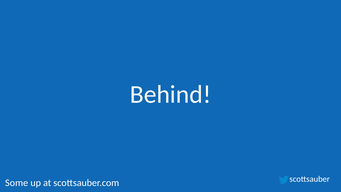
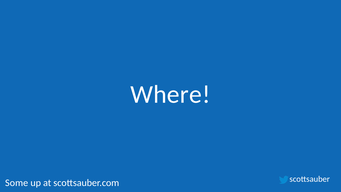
Behind: Behind -> Where (170, 94)
